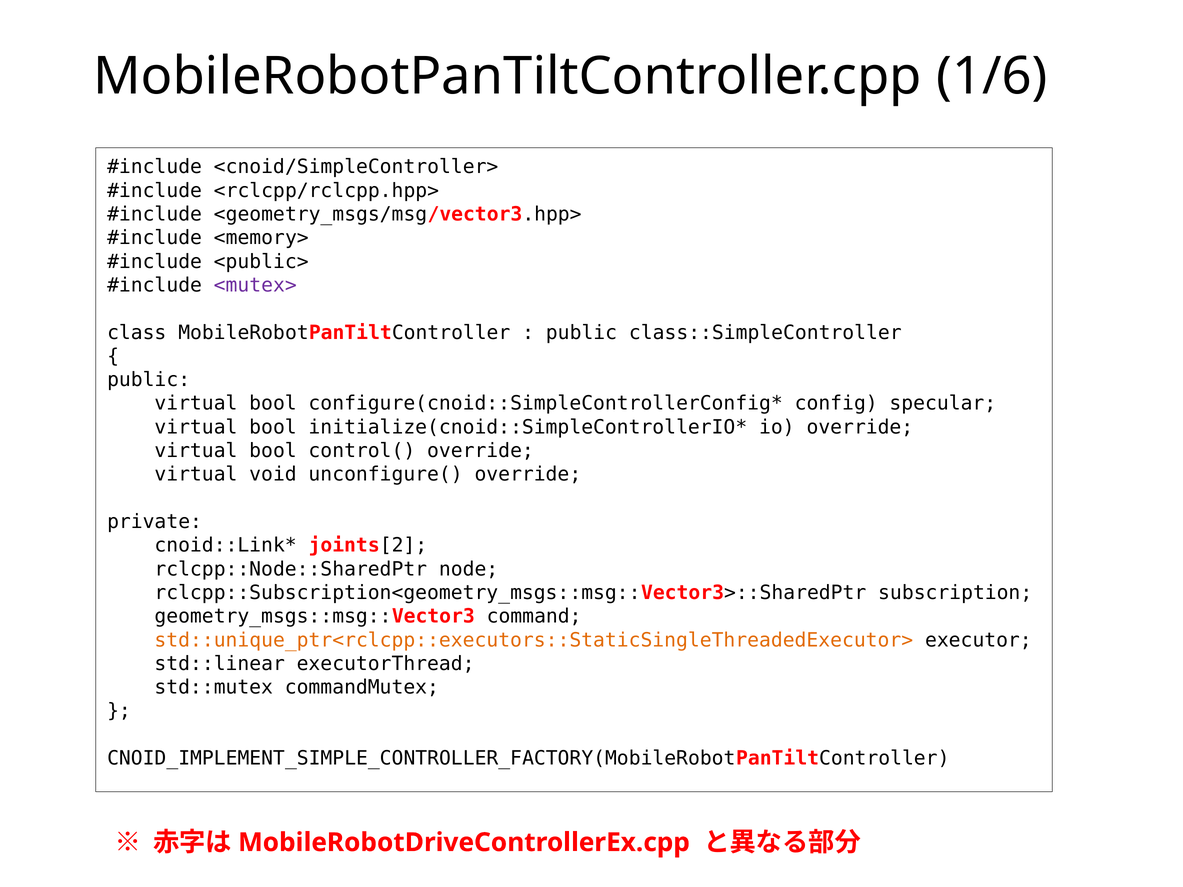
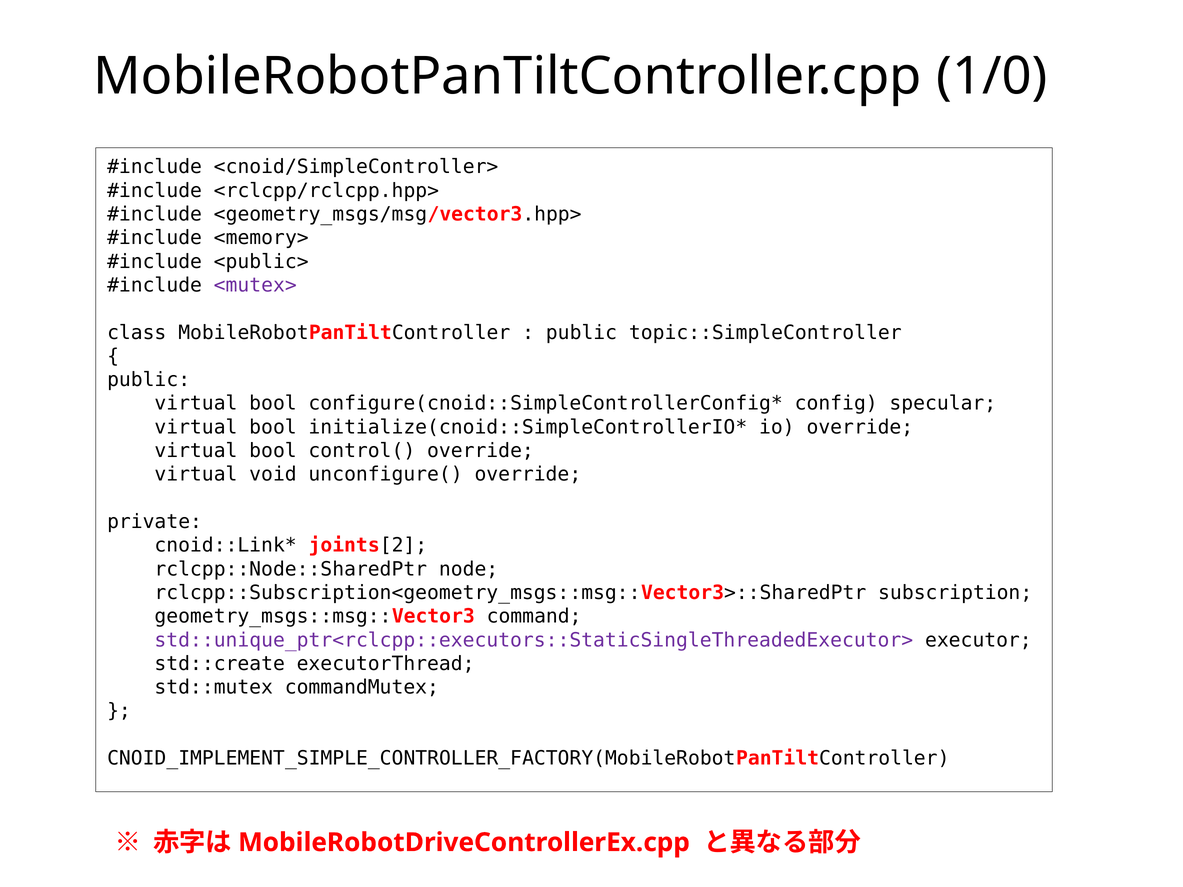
1/6: 1/6 -> 1/0 (992, 76)
class::SimpleController: class::SimpleController -> topic::SimpleController (765, 333)
std::unique_ptr<rclcpp::executors::StaticSingleThreadedExecutor> colour: orange -> purple (534, 640)
std::linear: std::linear -> std::create (220, 664)
